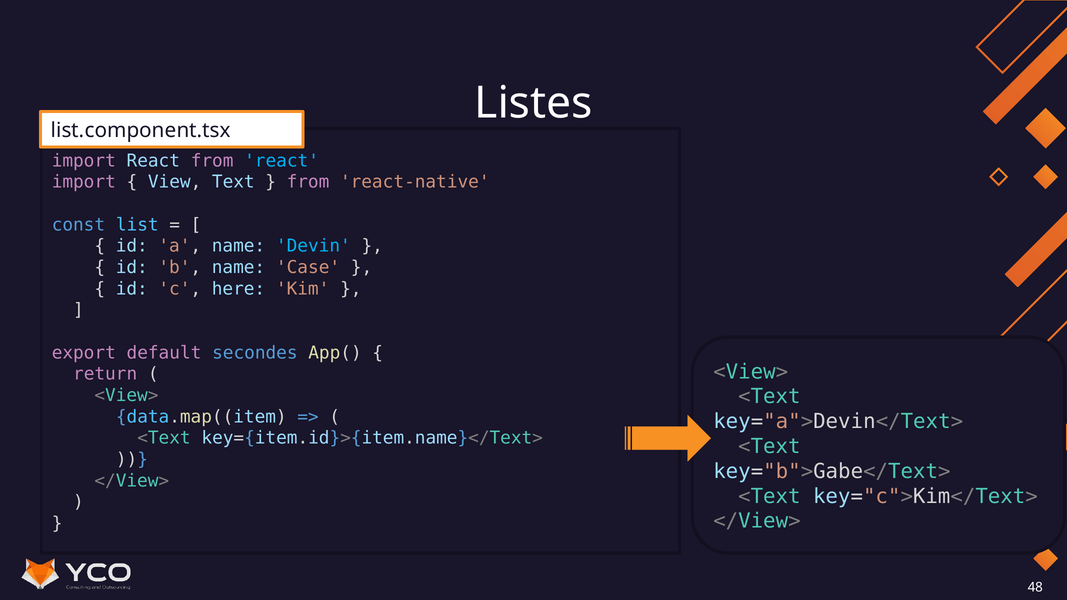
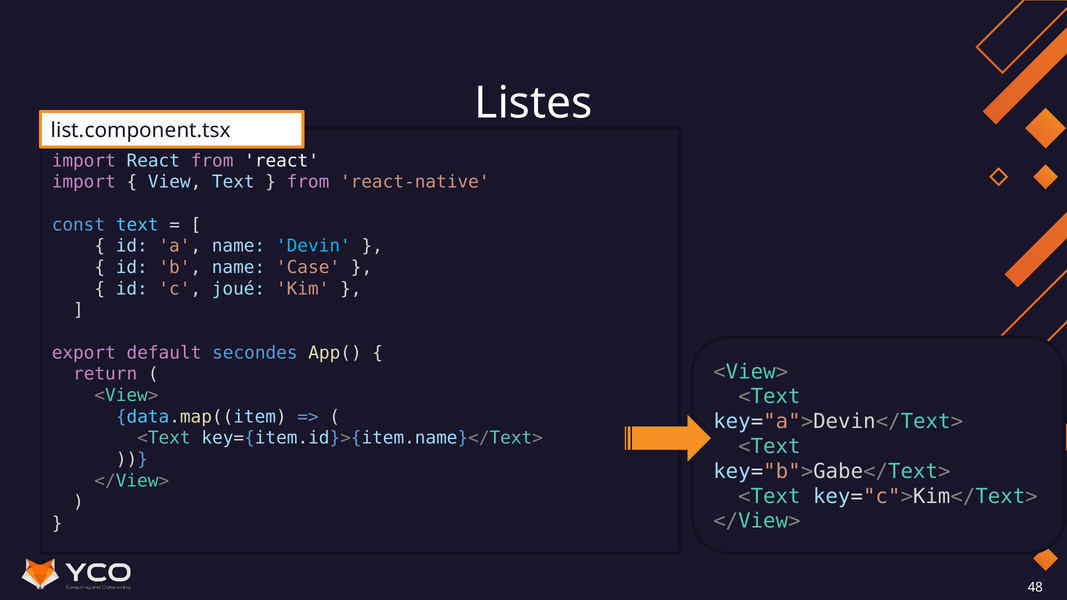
react colour: light blue -> white (282, 161)
const list: list -> text (137, 225)
here: here -> joué (238, 289)
